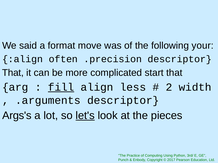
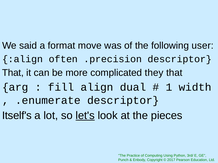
your: your -> user (203, 46)
start: start -> they (154, 73)
fill underline: present -> none (61, 87)
less: less -> dual (133, 87)
2: 2 -> 1 (169, 87)
.arguments: .arguments -> .enumerate (48, 101)
Args's: Args's -> Itself's (17, 116)
